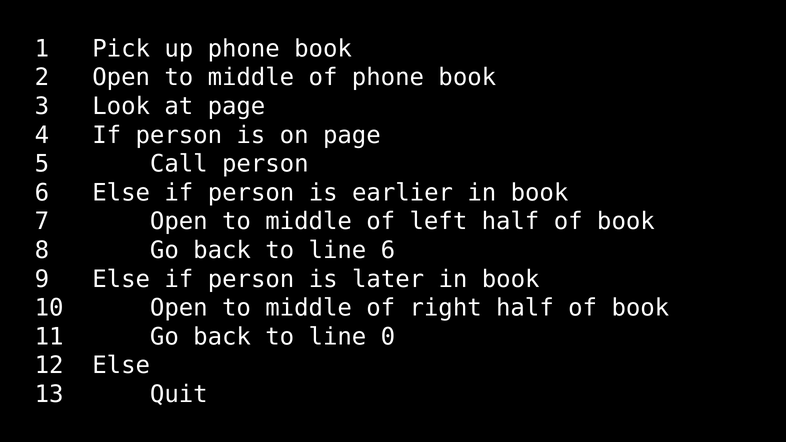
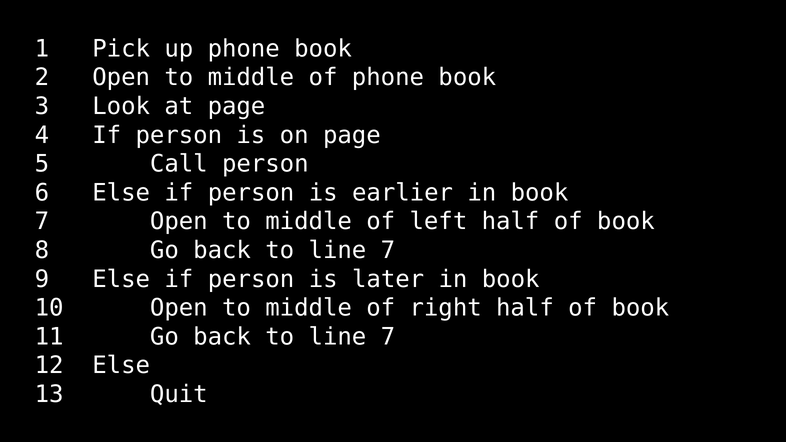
6: 6 -> 7 (388, 250)
0: 0 -> 7 (388, 337)
